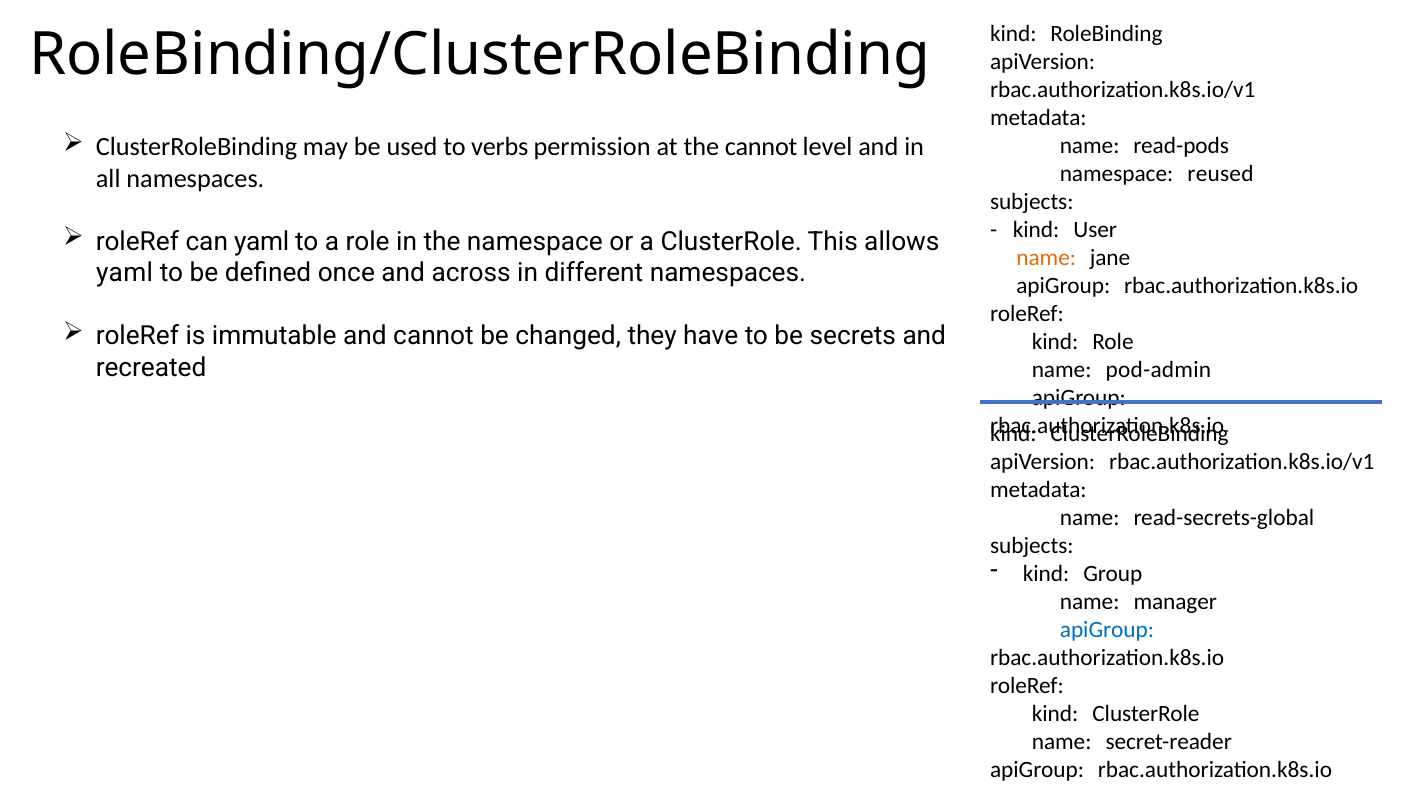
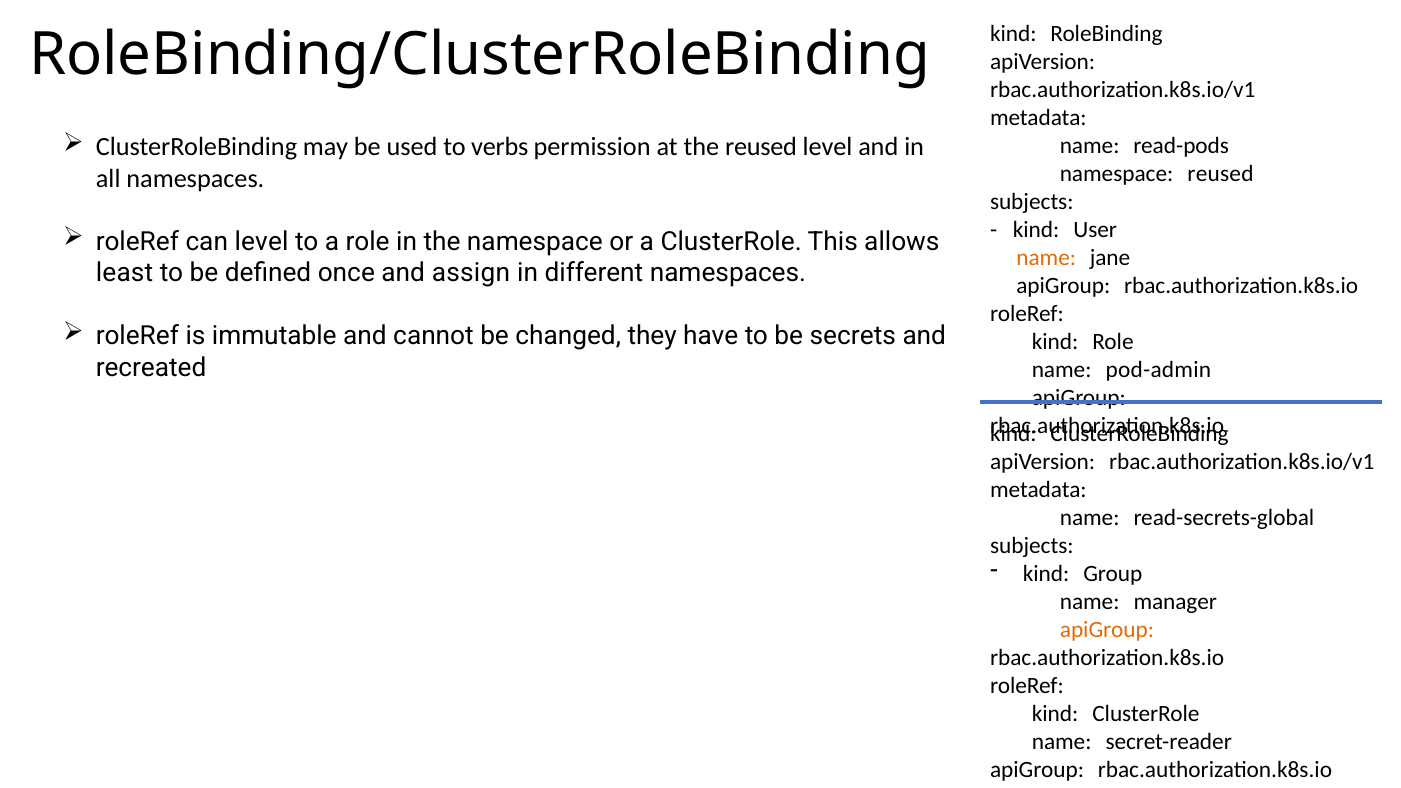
the cannot: cannot -> reused (761, 147)
can yaml: yaml -> level (262, 242)
yaml: yaml -> least (125, 273)
across: across -> assign (471, 273)
apiGroup colour: blue -> orange (1107, 630)
